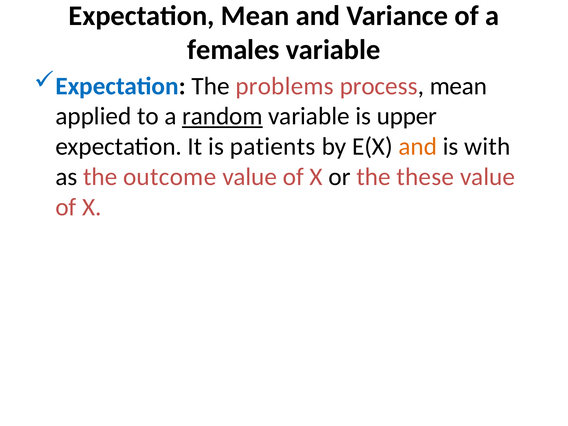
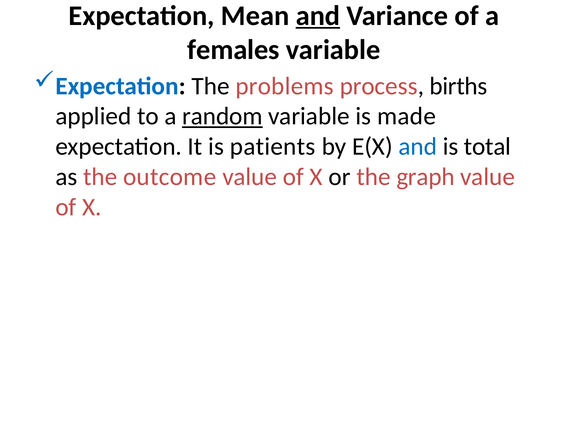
and underline: none -> present (318, 16)
process mean: mean -> births (458, 86)
upper: upper -> made (407, 116)
and colour: orange -> blue (418, 147)
with: with -> total (488, 147)
these: these -> graph (426, 177)
